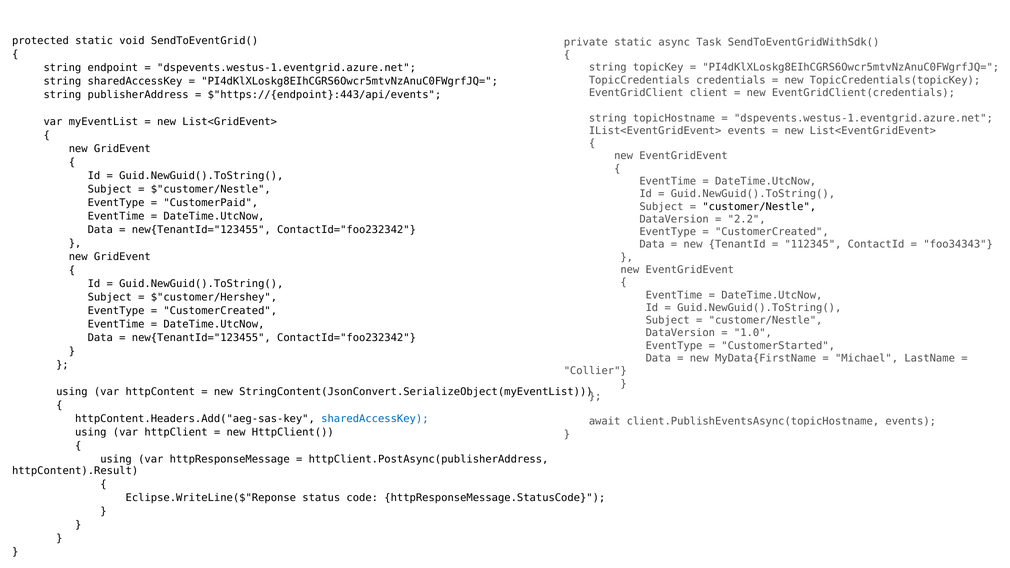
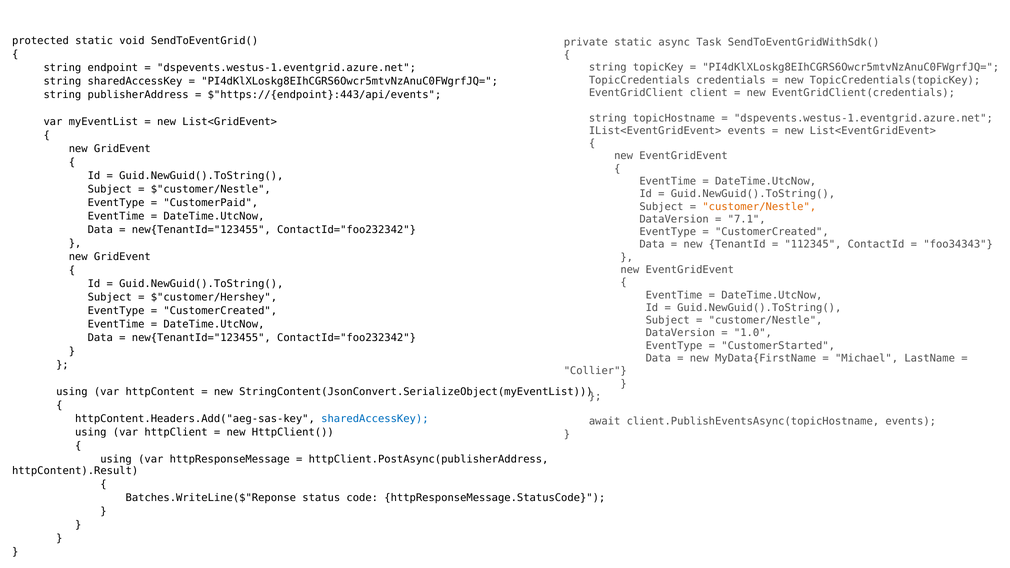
customer/Nestle colour: black -> orange (759, 207)
2.2: 2.2 -> 7.1 (747, 219)
Eclipse.WriteLine($"Reponse: Eclipse.WriteLine($"Reponse -> Batches.WriteLine($"Reponse (211, 498)
